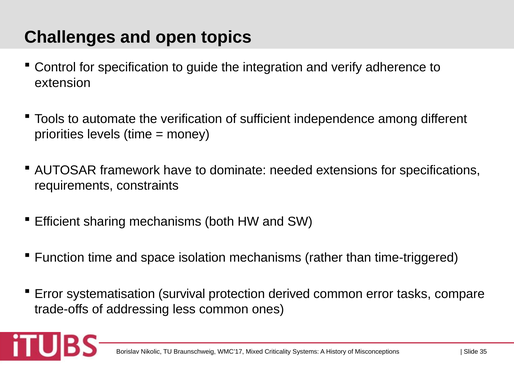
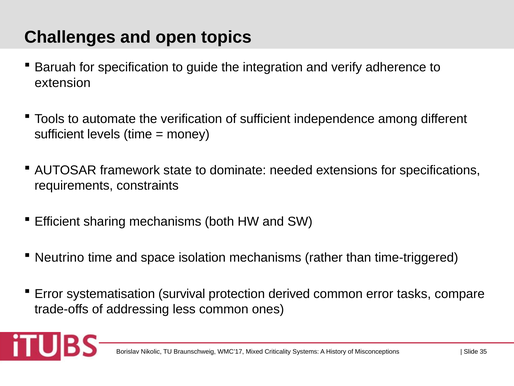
Control: Control -> Baruah (55, 67)
priorities: priorities -> sufficient (59, 134)
have: have -> state (178, 170)
Function: Function -> Neutrino (59, 257)
